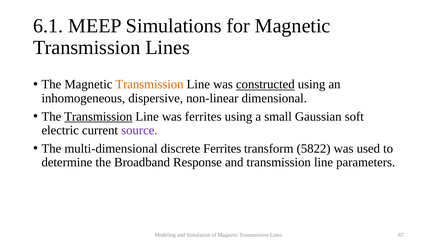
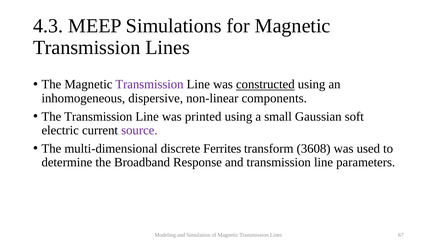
6.1: 6.1 -> 4.3 (48, 26)
Transmission colour: orange -> purple (149, 84)
dimensional: dimensional -> components (274, 98)
Transmission underline: present -> none (98, 116)
was ferrites: ferrites -> printed (203, 116)
5822: 5822 -> 3608 (314, 148)
